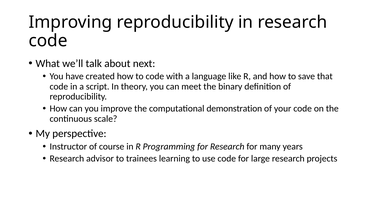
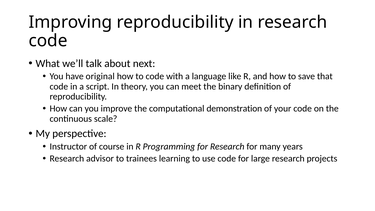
created: created -> original (100, 76)
